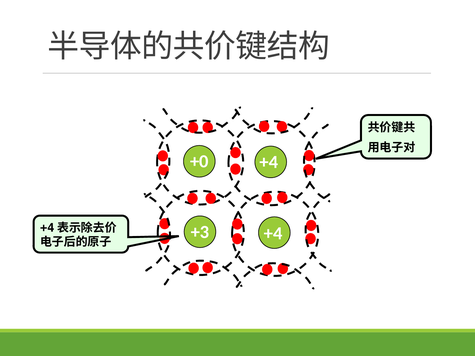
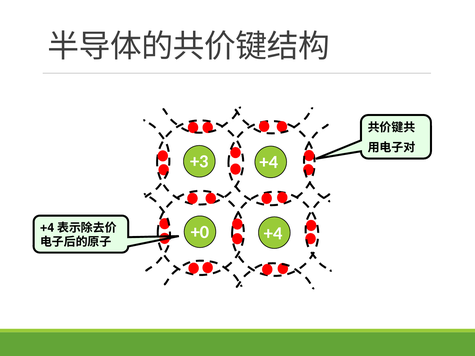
+0: +0 -> +3 (199, 162)
+3: +3 -> +0 (200, 232)
